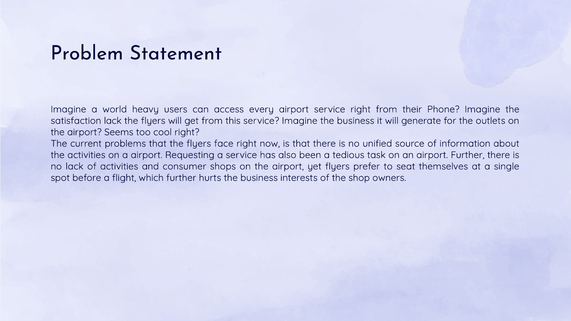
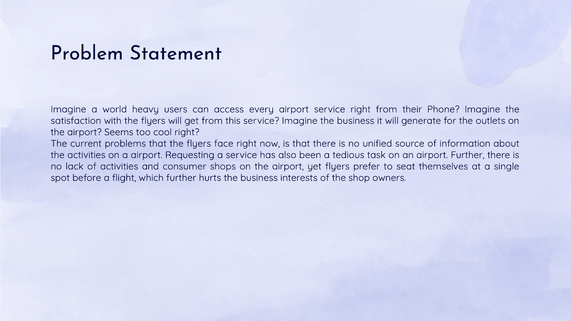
satisfaction lack: lack -> with (113, 121)
